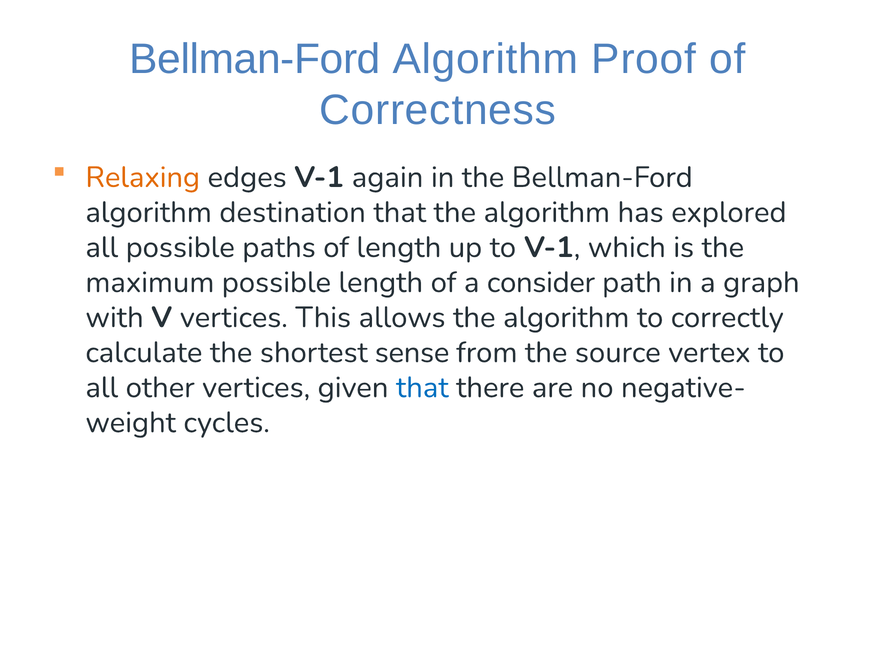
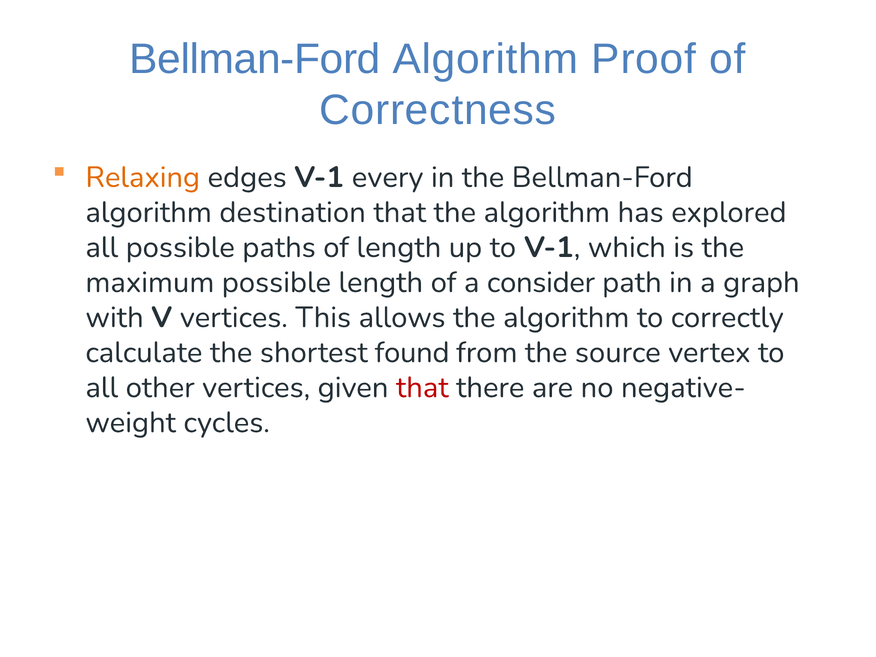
again: again -> every (388, 177)
sense: sense -> found (412, 352)
that colour: blue -> red (422, 387)
